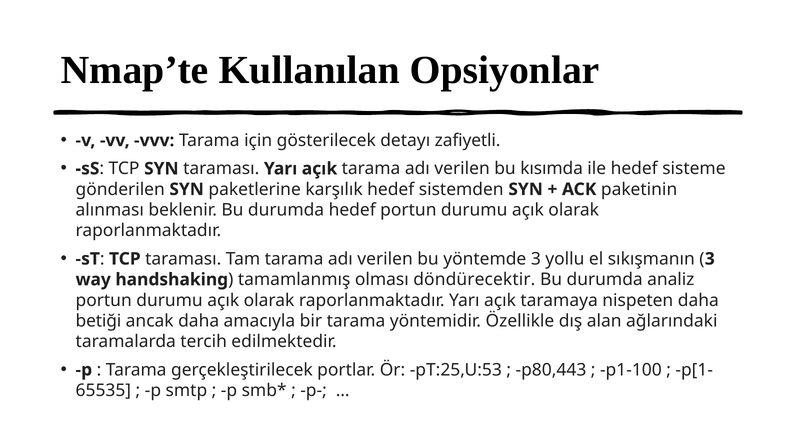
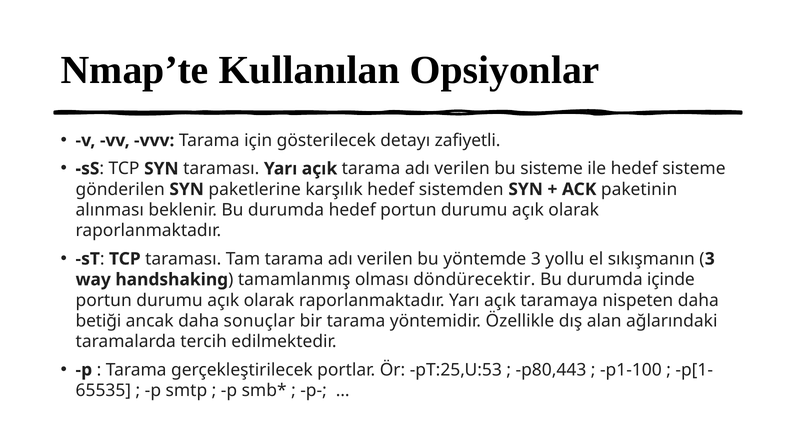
bu kısımda: kısımda -> sisteme (552, 169)
analiz: analiz -> içinde (671, 279)
amacıyla: amacıyla -> sonuçlar (259, 321)
